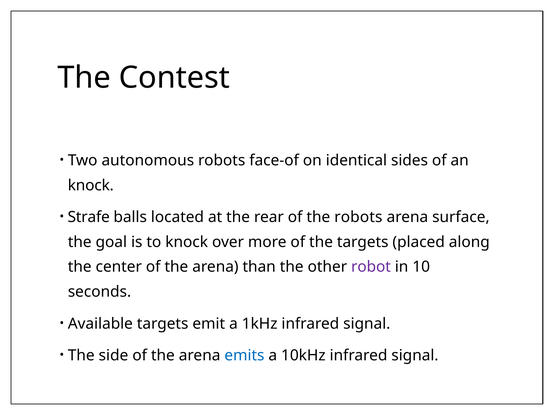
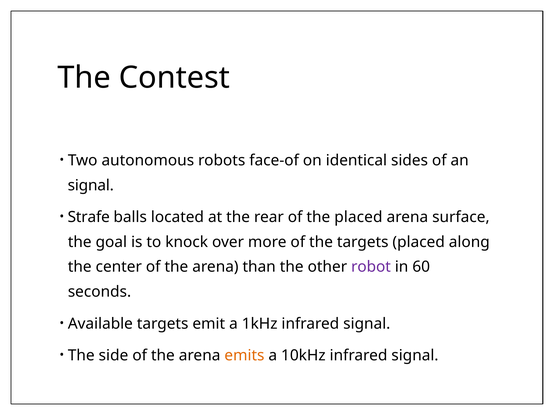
knock: knock -> signal (91, 186)
the robots: robots -> placed (358, 217)
10: 10 -> 60 (421, 267)
emits colour: blue -> orange (244, 356)
